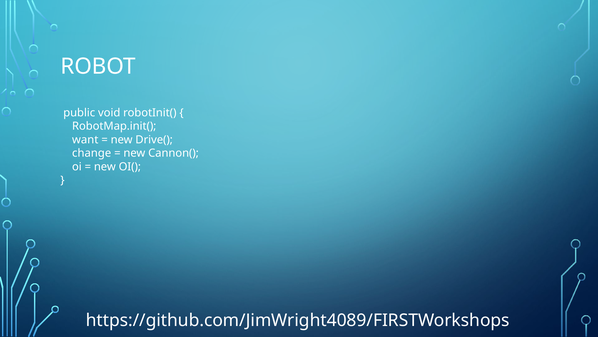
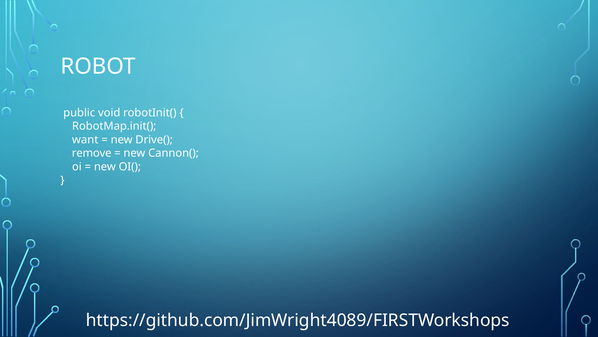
change: change -> remove (92, 153)
